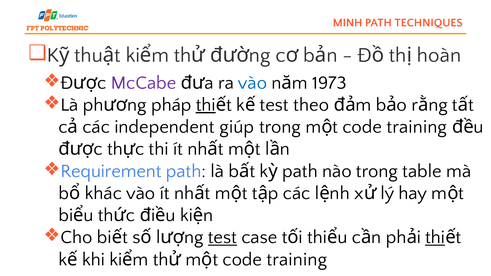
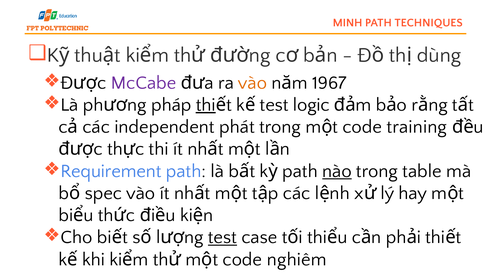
hoàn: hoàn -> dùng (439, 55)
vào colour: blue -> orange (252, 83)
1973: 1973 -> 1967 (329, 83)
theo: theo -> logic (311, 105)
giúp: giúp -> phát (237, 127)
nào underline: none -> present (337, 171)
khác: khác -> spec (103, 193)
thi underline: present -> none (435, 237)
training: training -> nghiêm (297, 259)
